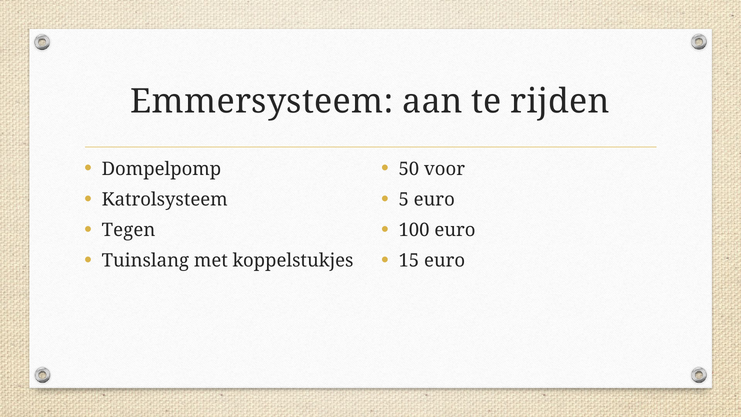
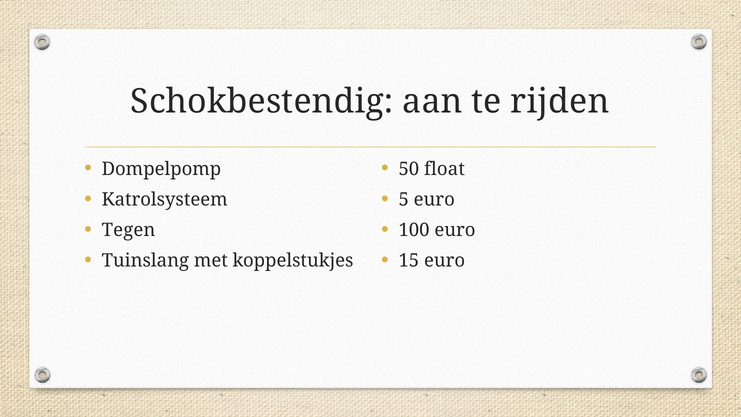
Emmersysteem: Emmersysteem -> Schokbestendig (262, 102)
voor: voor -> float (445, 169)
